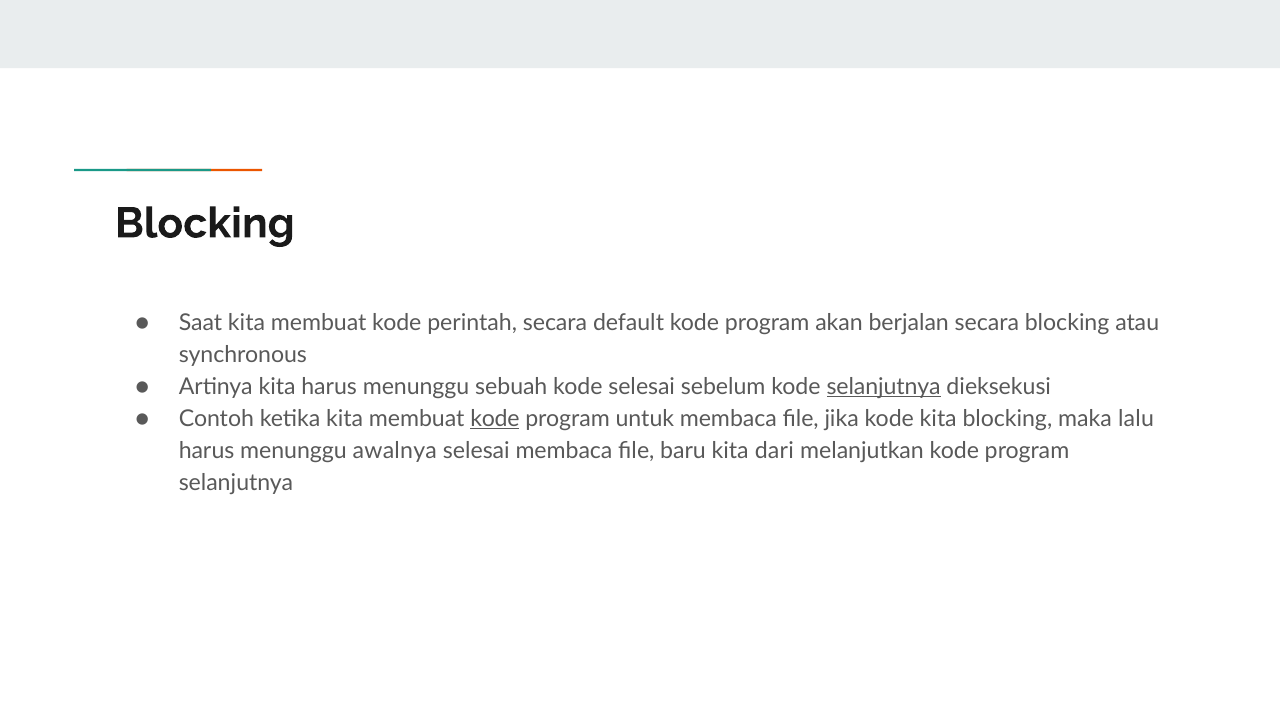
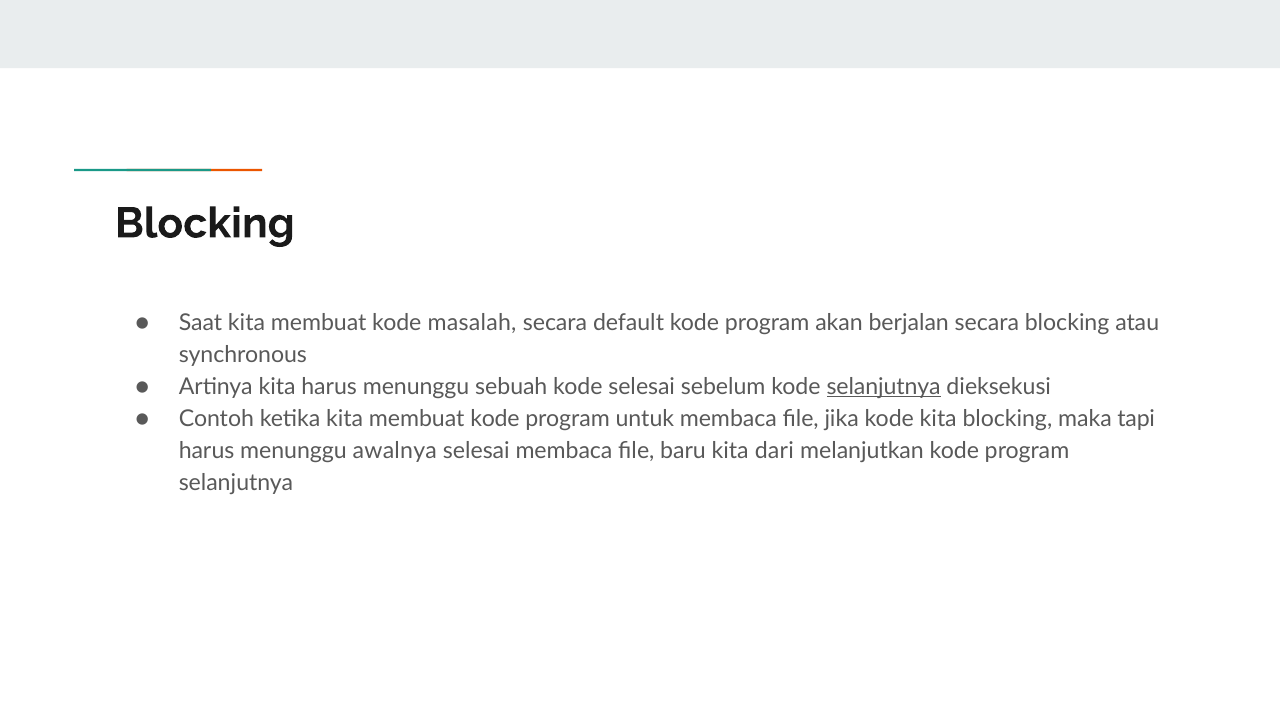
perintah: perintah -> masalah (472, 323)
kode underline: present -> none (495, 419)
lalu: lalu -> tapi (1136, 419)
